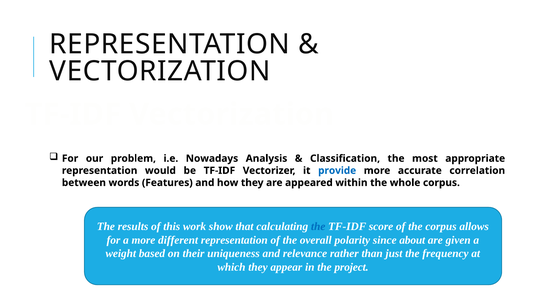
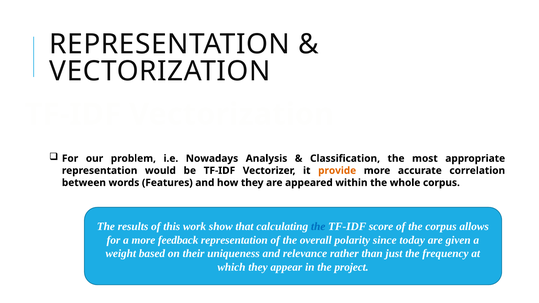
provide colour: blue -> orange (337, 171)
different: different -> feedback (178, 240)
about: about -> today (412, 240)
